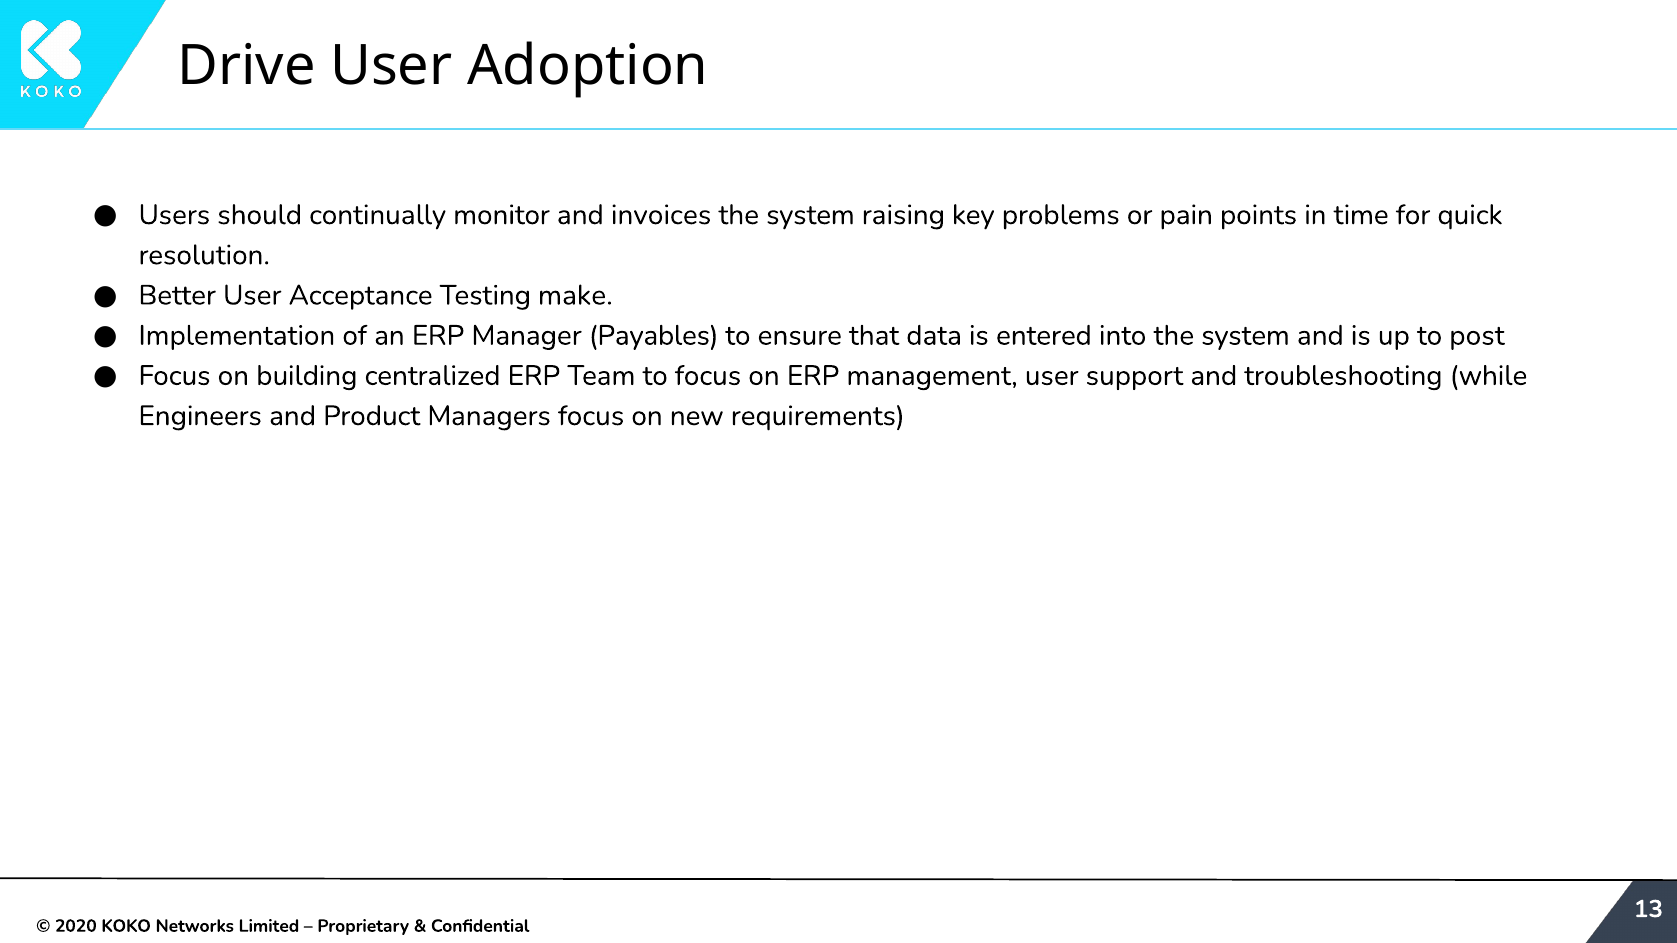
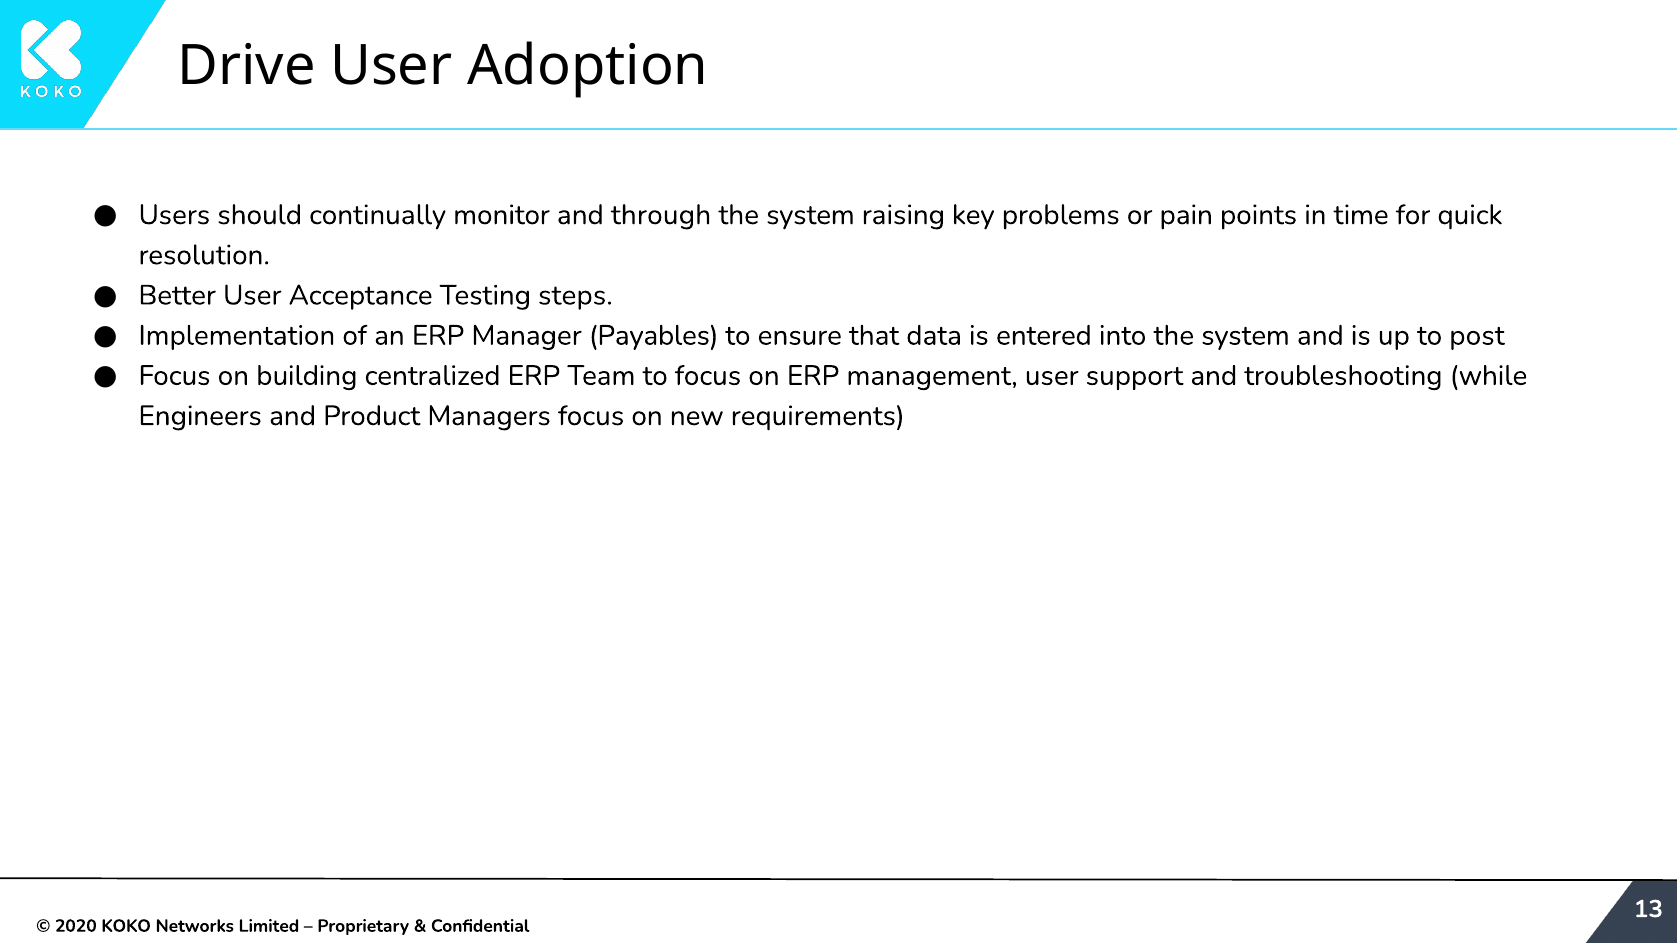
invoices: invoices -> through (661, 215)
make: make -> steps (575, 295)
